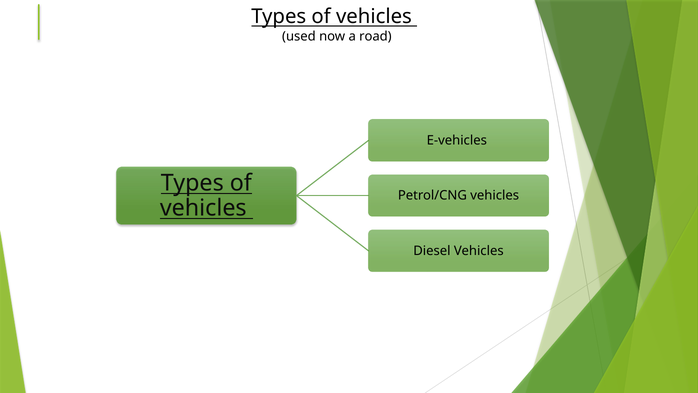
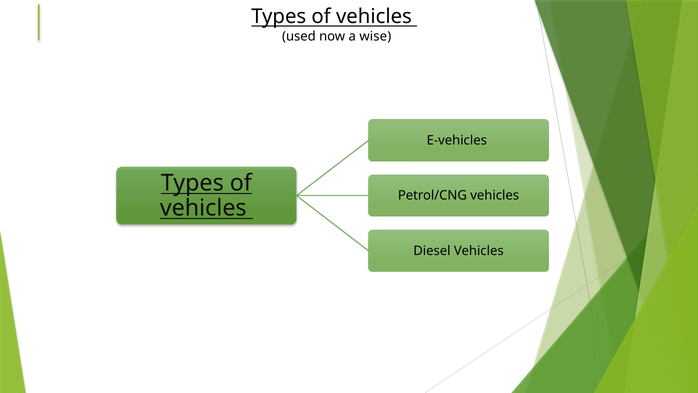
road: road -> wise (375, 36)
